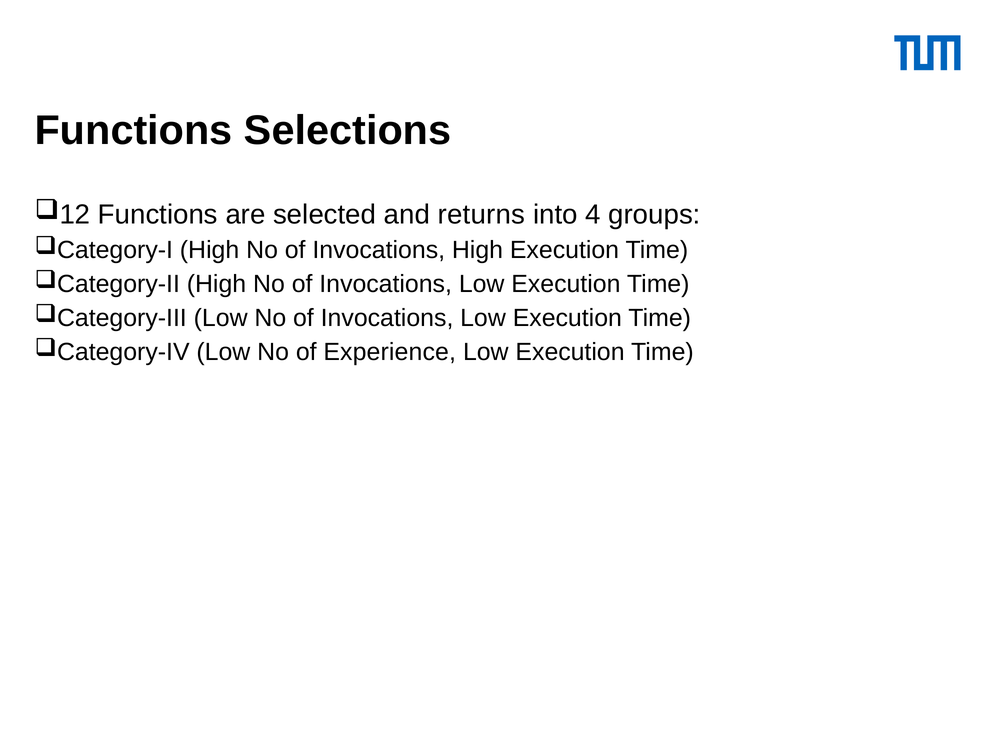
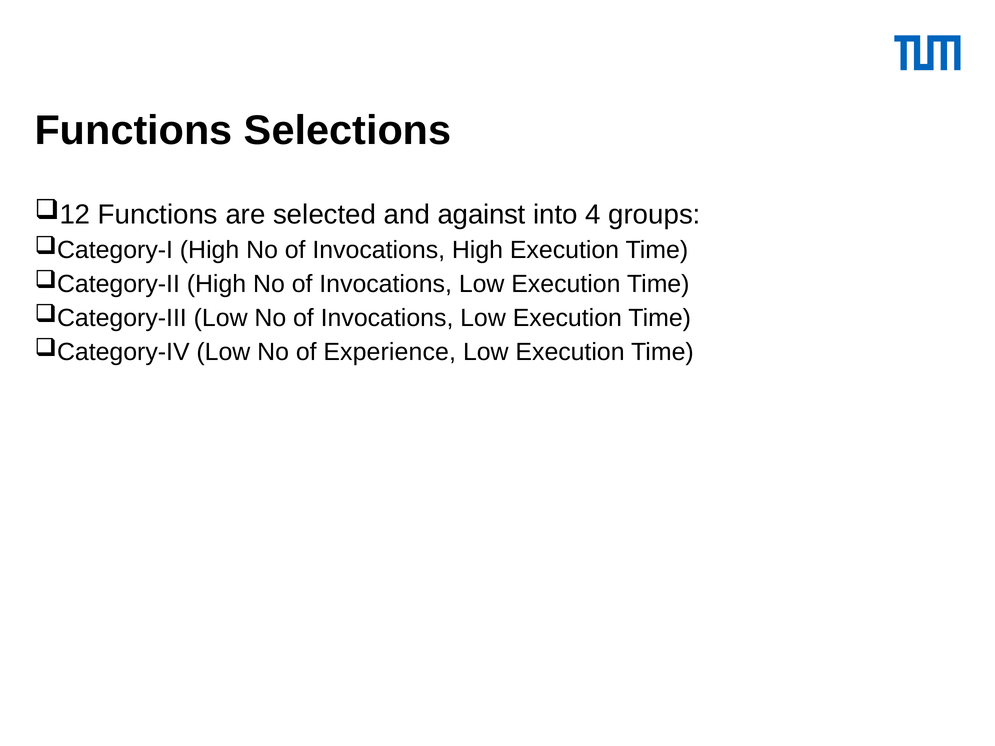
returns: returns -> against (482, 215)
